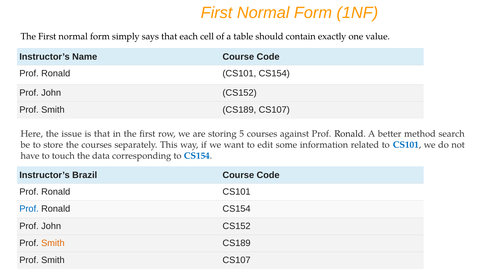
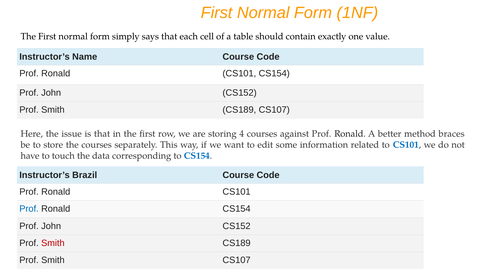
5: 5 -> 4 (242, 134)
search: search -> braces (452, 134)
Smith colour: orange -> red (53, 243)
